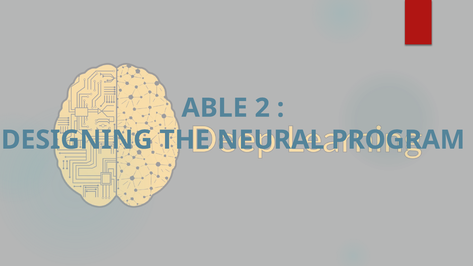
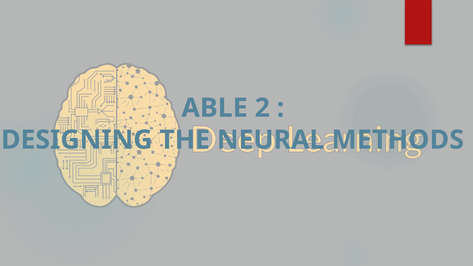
PROGRAM: PROGRAM -> METHODS (398, 140)
